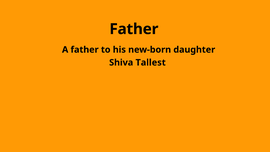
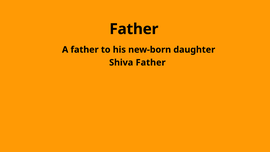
Shiva Tallest: Tallest -> Father (151, 63)
